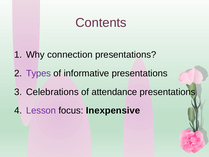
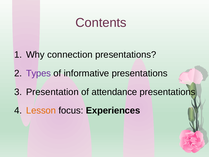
Celebrations: Celebrations -> Presentation (52, 92)
Lesson colour: purple -> orange (41, 110)
Inexpensive: Inexpensive -> Experiences (113, 110)
